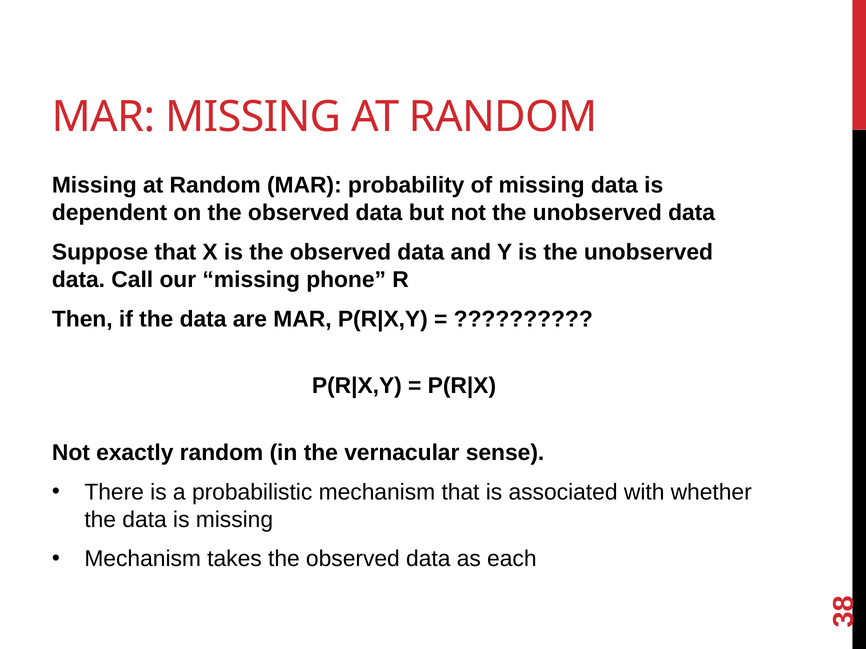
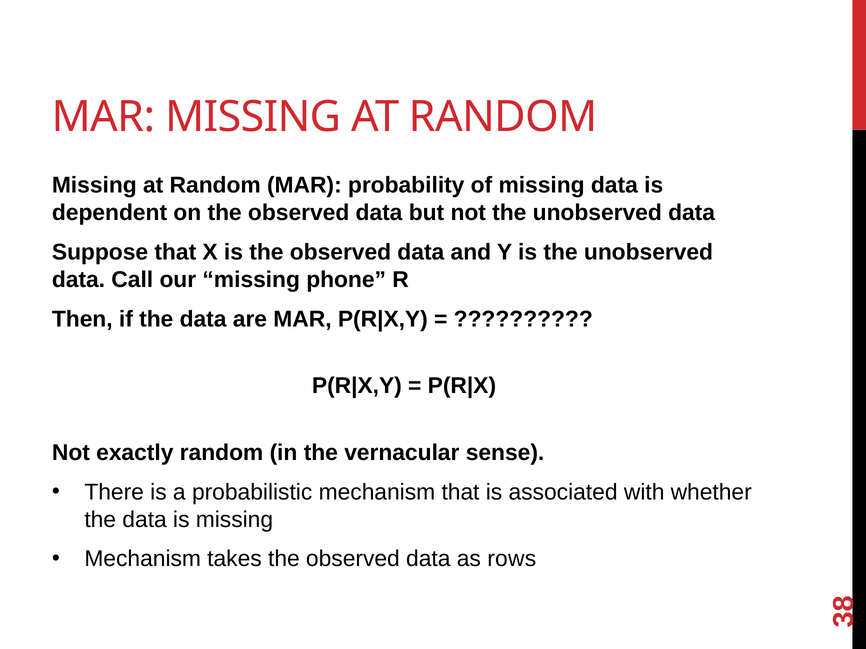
each: each -> rows (512, 559)
